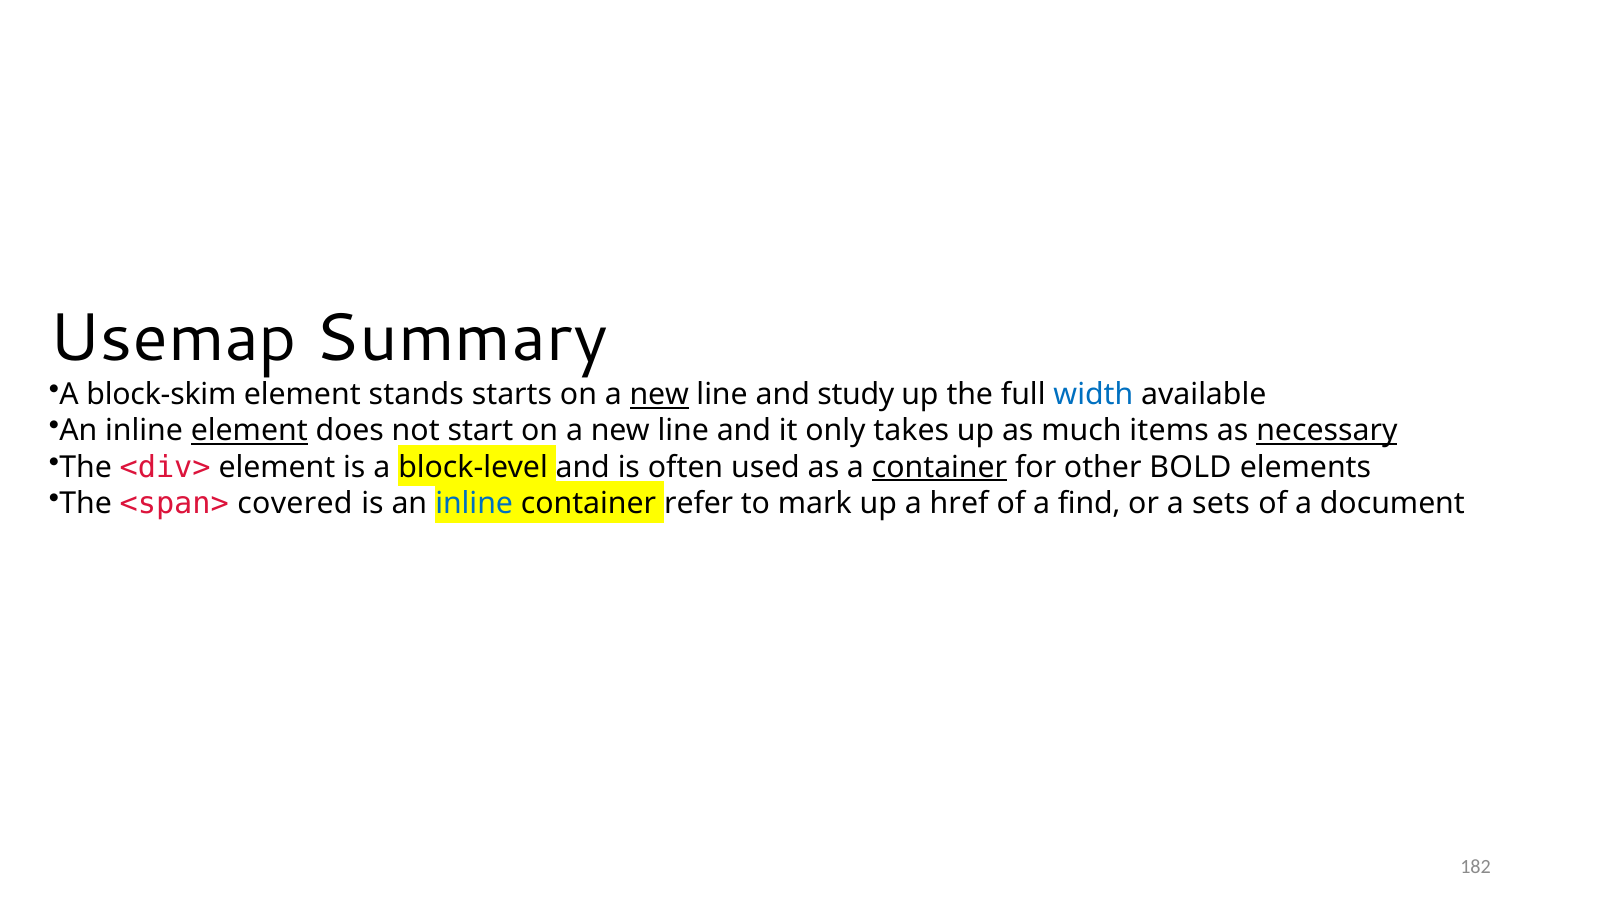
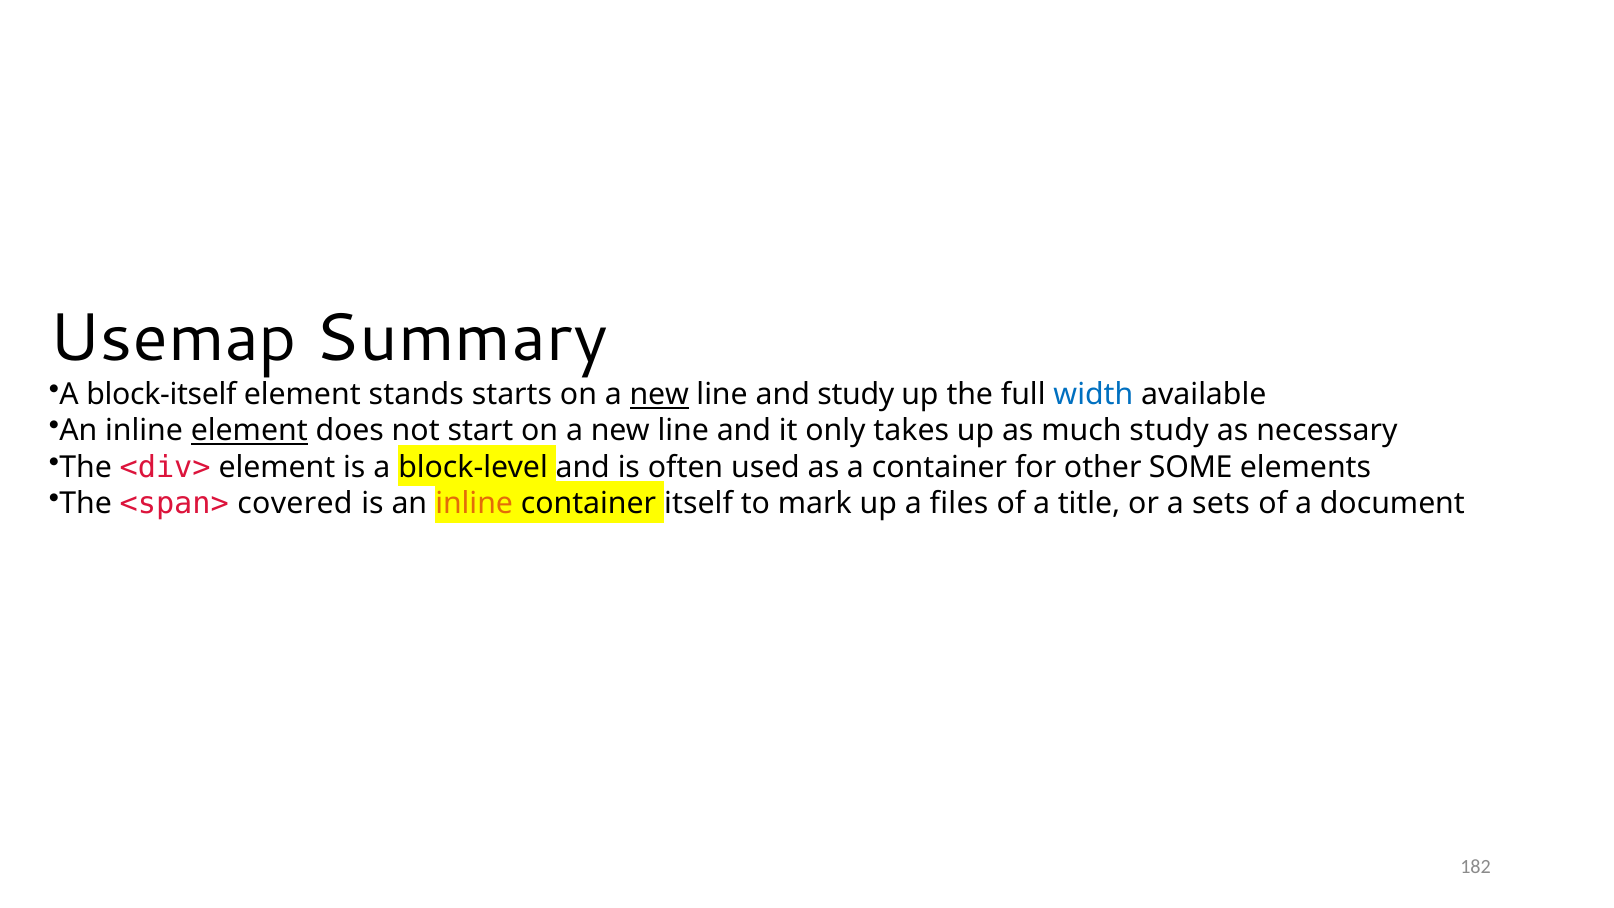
block-skim: block-skim -> block-itself (161, 395)
much items: items -> study (1169, 431)
necessary underline: present -> none (1327, 431)
container underline: present -> none (940, 467)
BOLD: BOLD -> SOME (1191, 467)
inline colour: blue -> orange (474, 504)
refer: refer -> itself (699, 504)
href: href -> files (959, 504)
find: find -> title (1089, 504)
